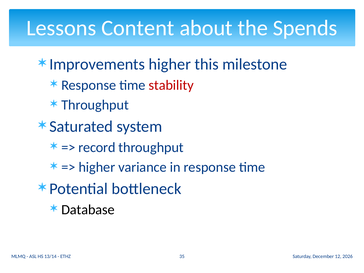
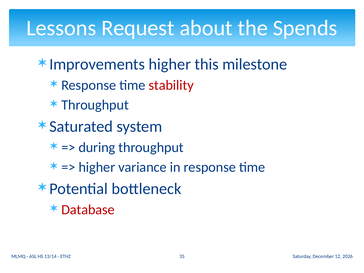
Content: Content -> Request (138, 28)
record: record -> during (97, 147)
Database colour: black -> red (88, 210)
